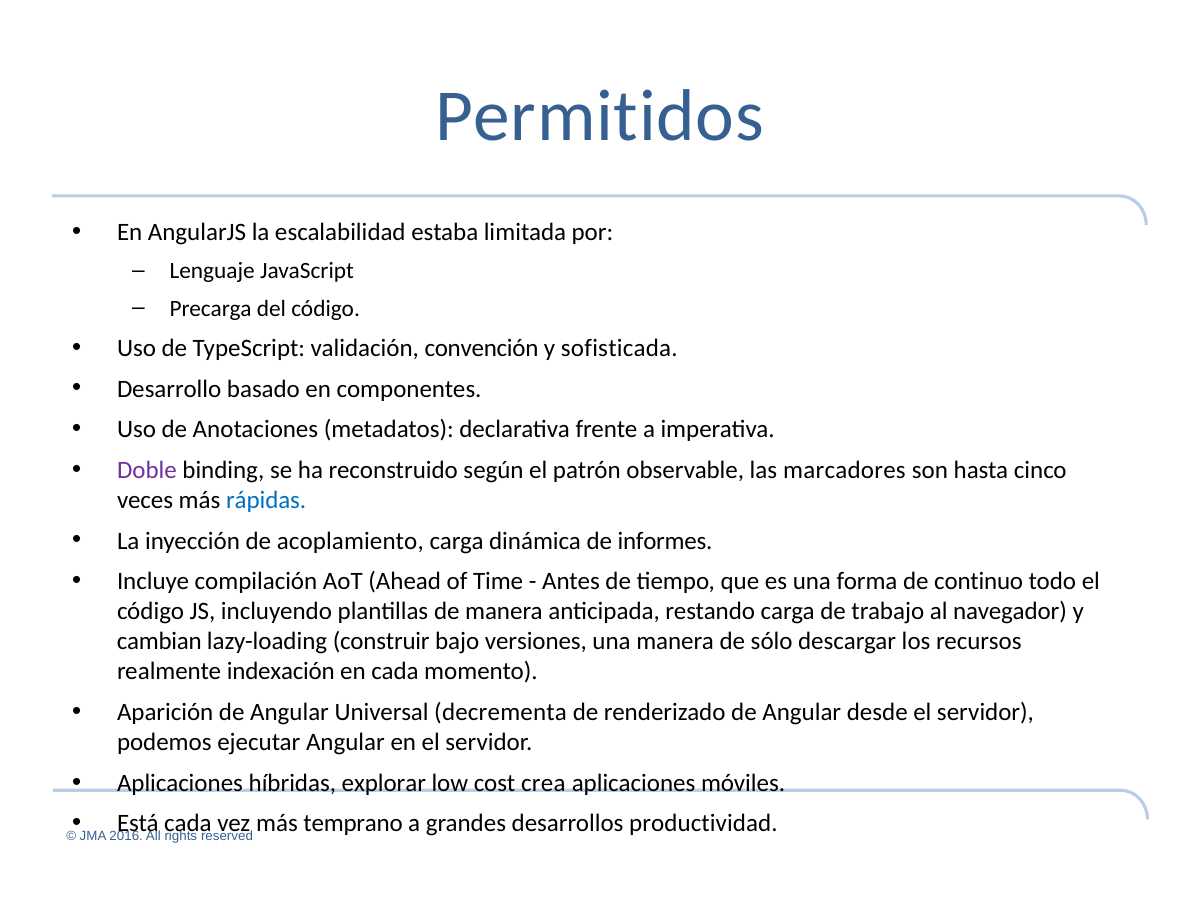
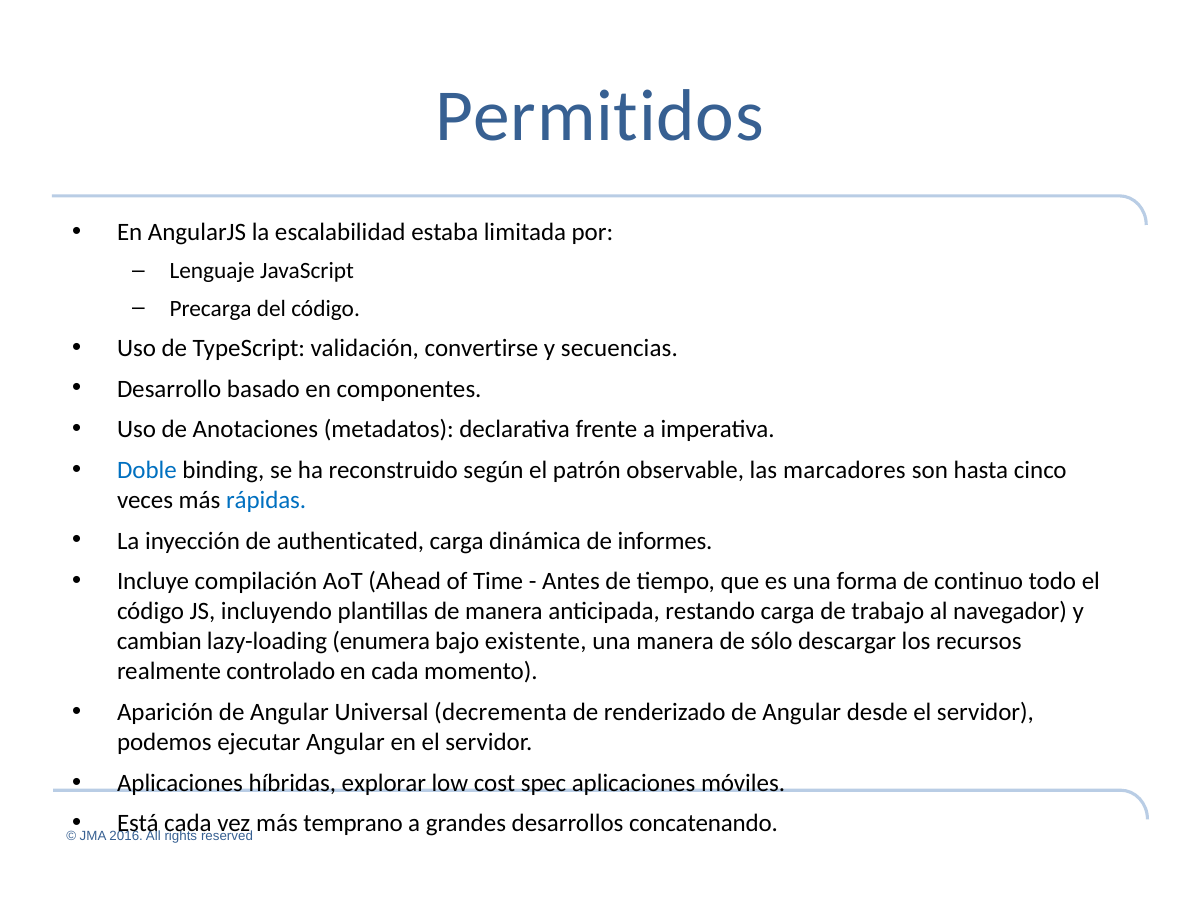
convención: convención -> convertirse (481, 348)
sofisticada: sofisticada -> secuencias (619, 348)
Doble colour: purple -> blue (147, 470)
acoplamiento: acoplamiento -> authenticated (350, 541)
construir: construir -> enumera (381, 642)
versiones: versiones -> existente (536, 642)
indexación: indexación -> controlado (281, 672)
crea: crea -> spec (544, 783)
productividad: productividad -> concatenando (703, 824)
